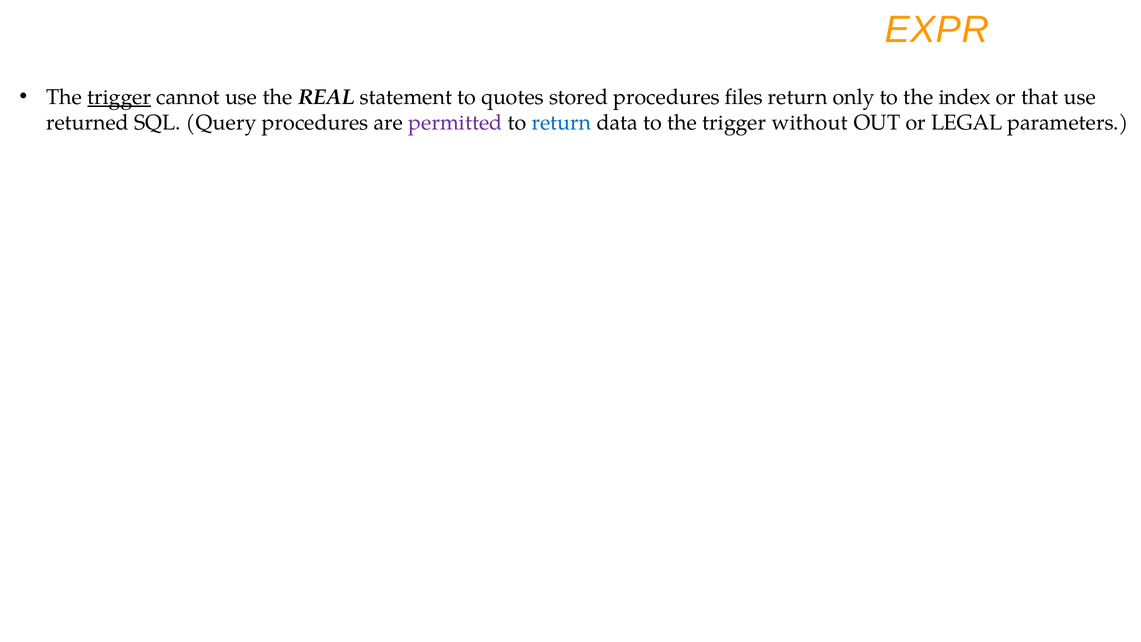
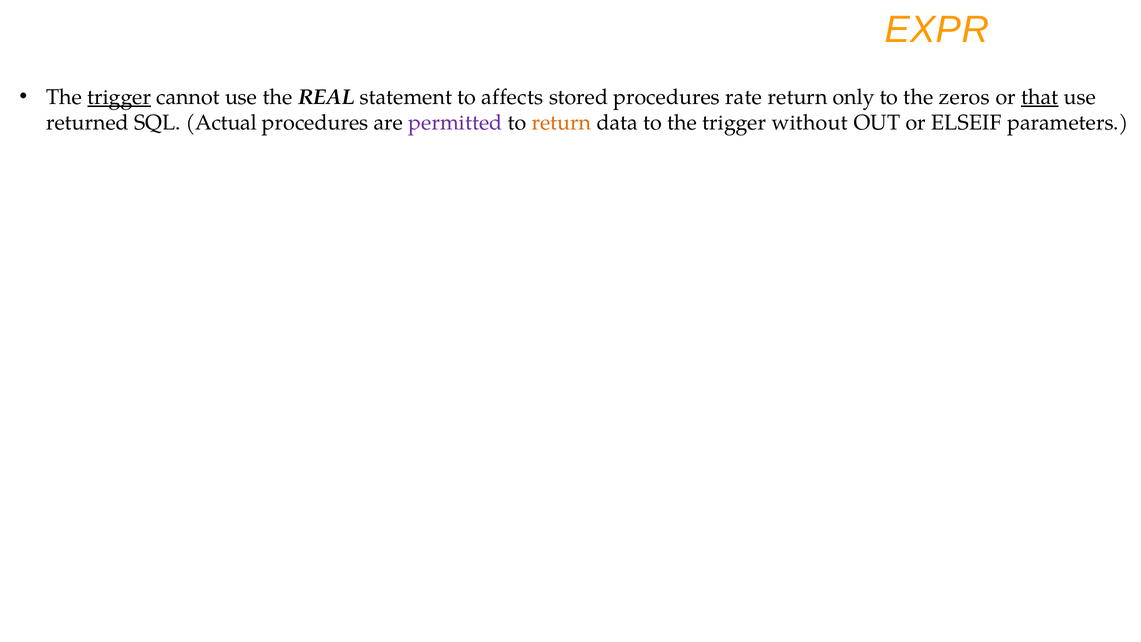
quotes: quotes -> affects (512, 97)
files: files -> rate (744, 97)
index: index -> zeros (964, 97)
that underline: none -> present (1040, 97)
Query: Query -> Actual (221, 123)
return colour: blue -> orange (561, 123)
LEGAL: LEGAL -> ELSEIF (966, 123)
